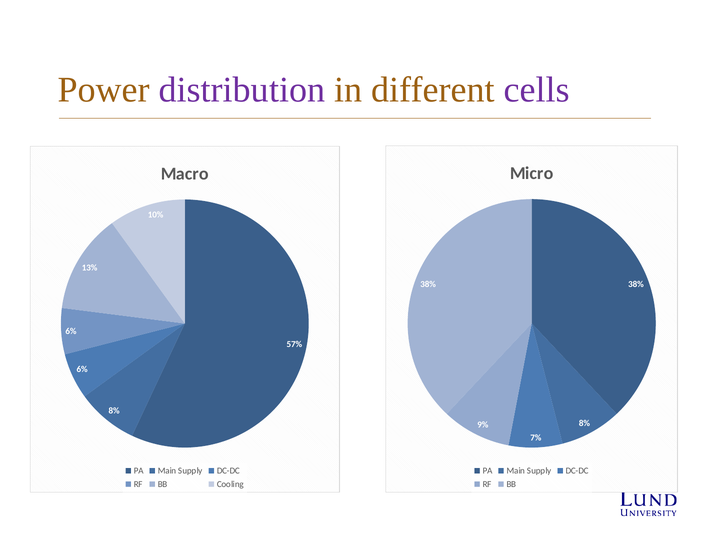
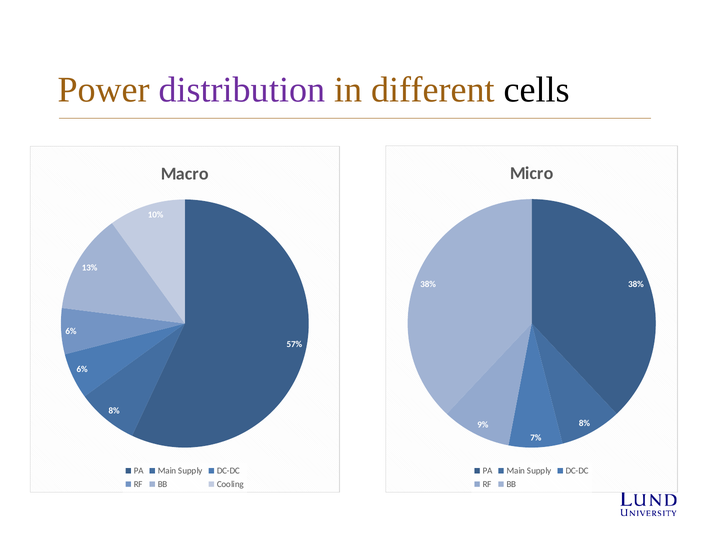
cells colour: purple -> black (537, 90)
